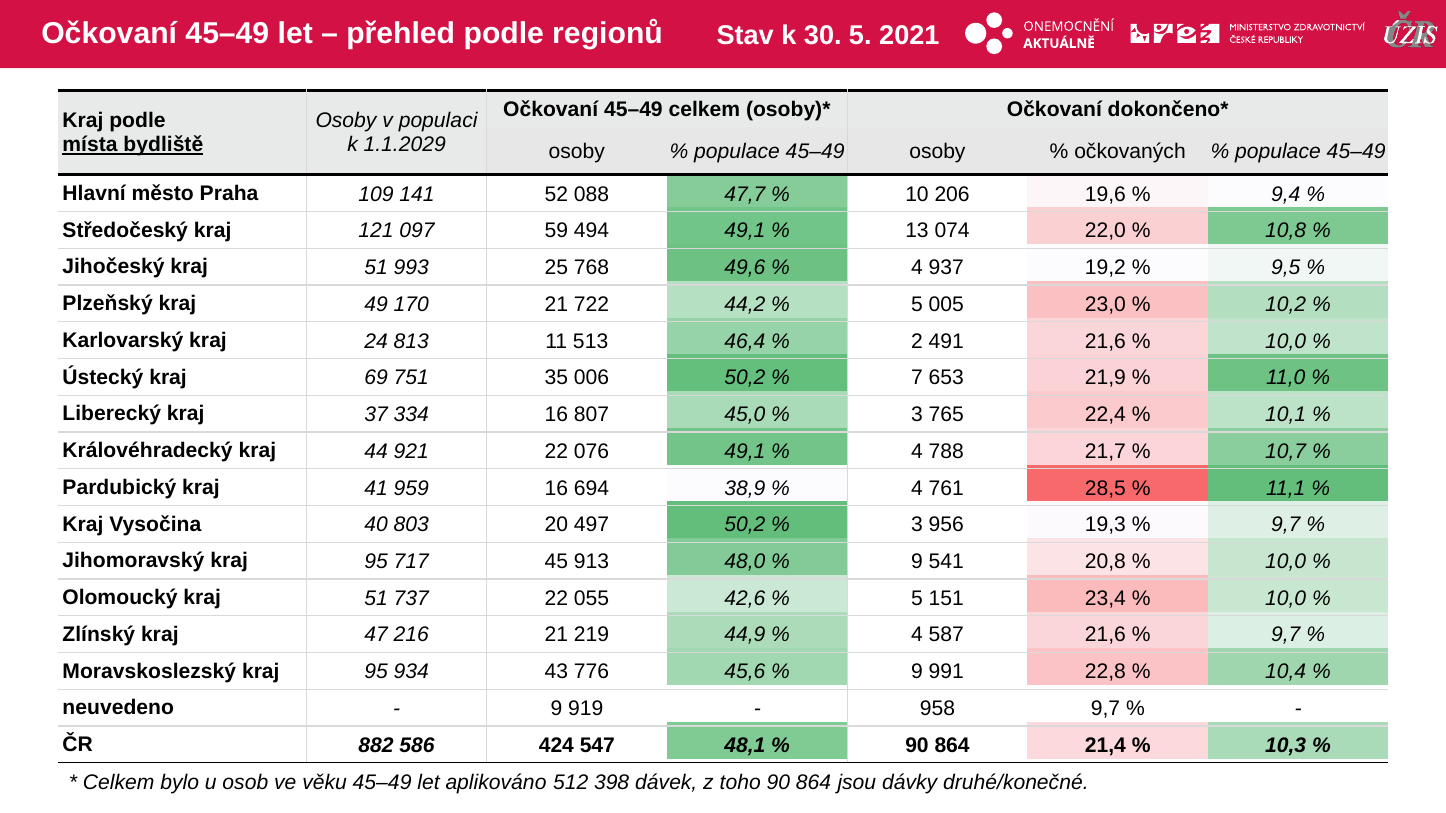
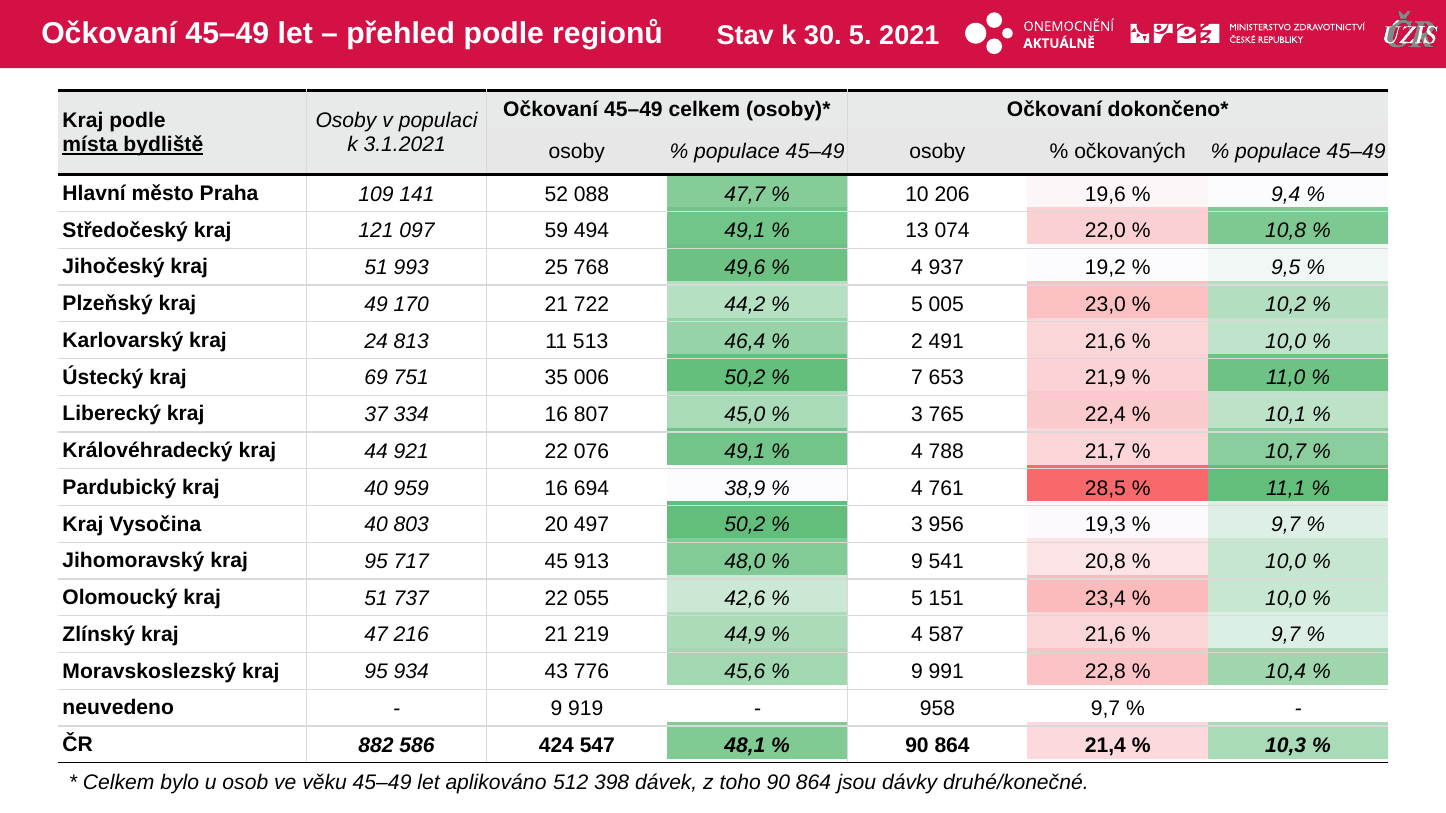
1.1.2029: 1.1.2029 -> 3.1.2021 (405, 145)
kraj 41: 41 -> 40 (376, 488)
